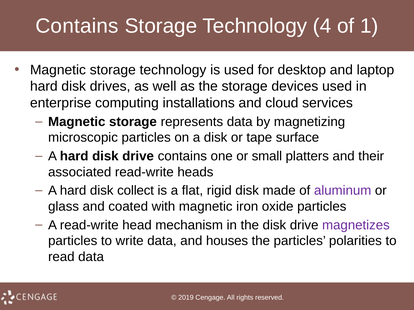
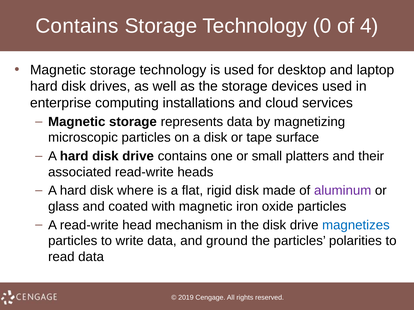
4: 4 -> 0 (322, 26)
1: 1 -> 4 (369, 26)
collect: collect -> where (135, 191)
magnetizes colour: purple -> blue (356, 225)
houses: houses -> ground (227, 241)
